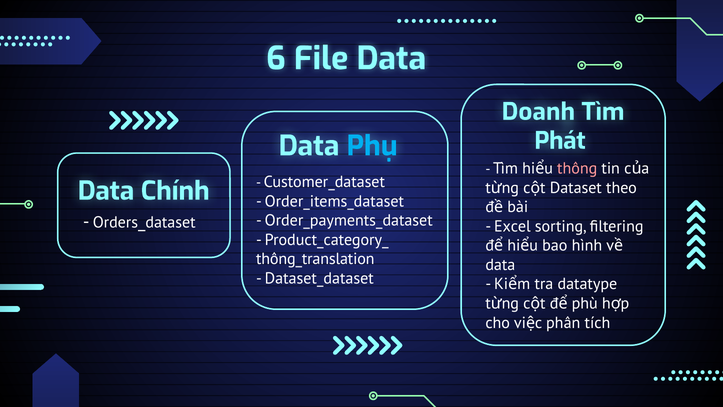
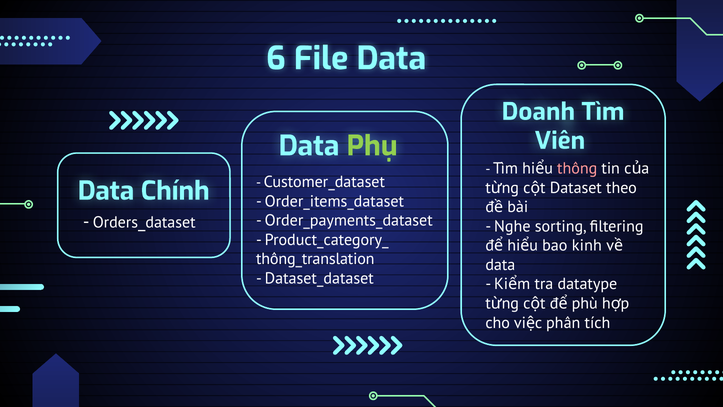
Phát: Phát -> Viên (560, 141)
Phụ colour: light blue -> light green (372, 146)
Excel: Excel -> Nghe (512, 226)
hình: hình -> kinh (587, 245)
